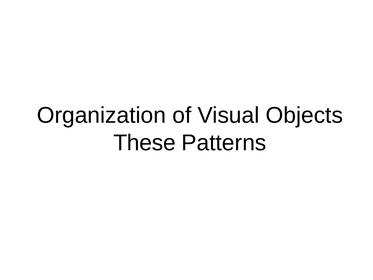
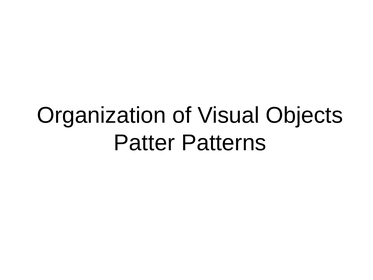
These: These -> Patter (144, 143)
